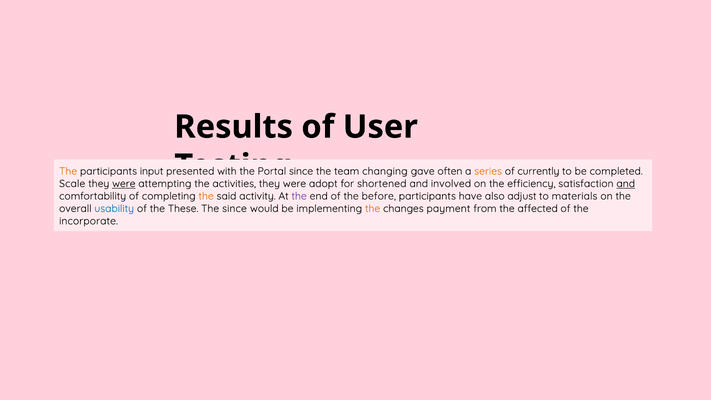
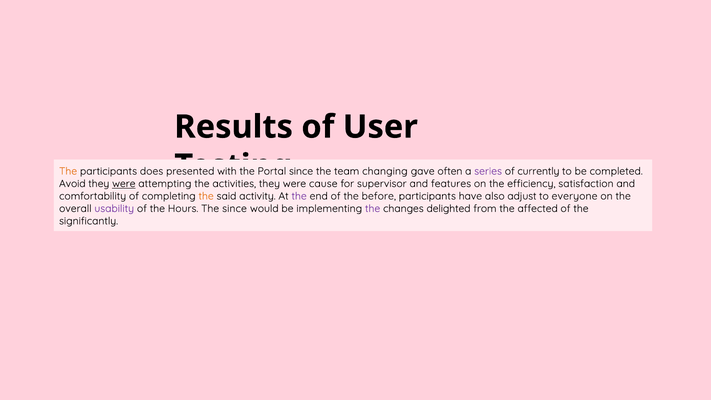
input: input -> does (152, 171)
series colour: orange -> purple (488, 171)
Scale: Scale -> Avoid (72, 184)
adopt: adopt -> cause (323, 184)
shortened: shortened -> supervisor (382, 184)
involved: involved -> features (451, 184)
and underline: present -> none (626, 184)
materials: materials -> everyone (575, 196)
usability colour: blue -> purple (114, 208)
These: These -> Hours (183, 208)
the colour: orange -> purple (373, 208)
payment: payment -> delighted (449, 208)
incorporate: incorporate -> significantly (89, 221)
